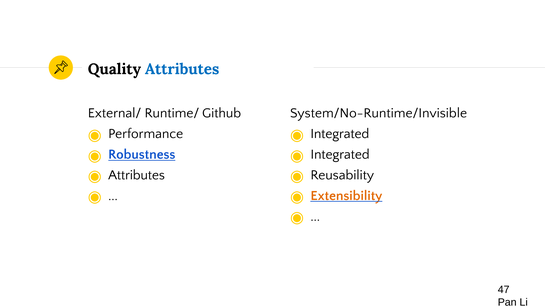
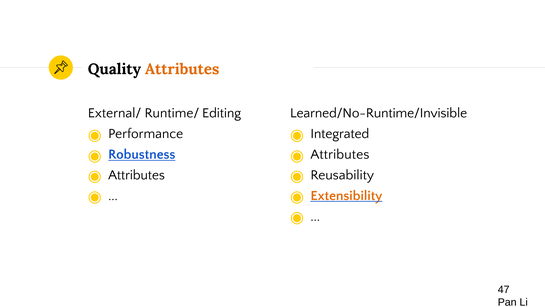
Attributes colour: blue -> orange (182, 69)
Github: Github -> Editing (222, 113)
System/No-Runtime/Invisible: System/No-Runtime/Invisible -> Learned/No-Runtime/Invisible (379, 113)
Integrated: Integrated -> Attributes (340, 154)
